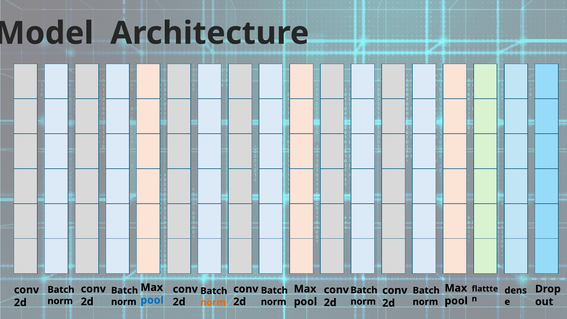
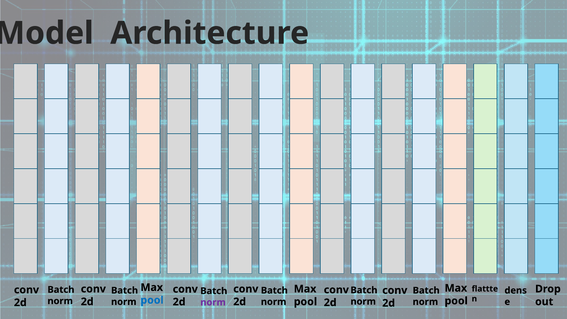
norm colour: orange -> purple (213, 302)
